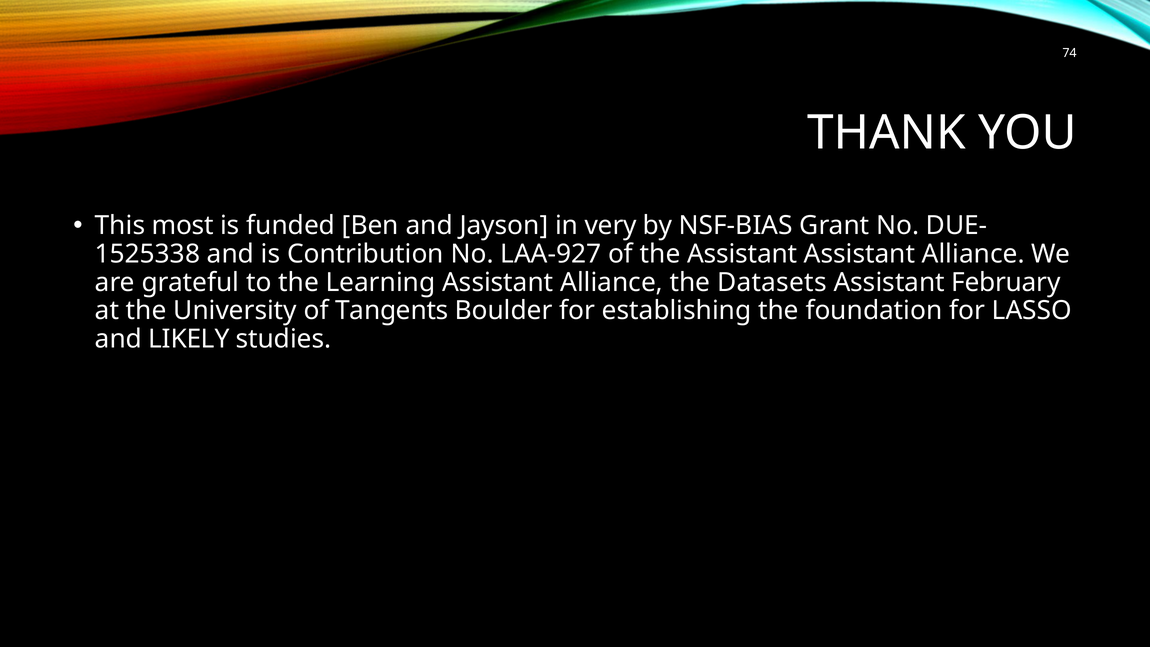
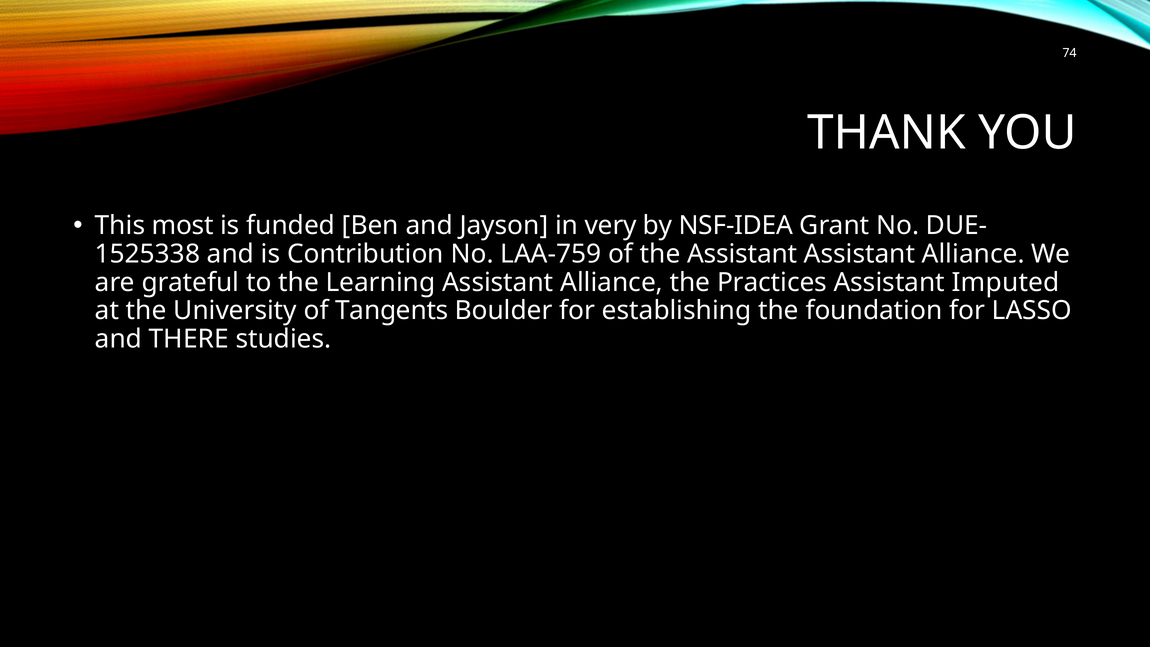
NSF-BIAS: NSF-BIAS -> NSF-IDEA (736, 225)
LAA-927: LAA-927 -> LAA-759 (551, 254)
Datasets: Datasets -> Practices (772, 282)
February: February -> Imputed (1006, 282)
LIKELY: LIKELY -> THERE (189, 339)
